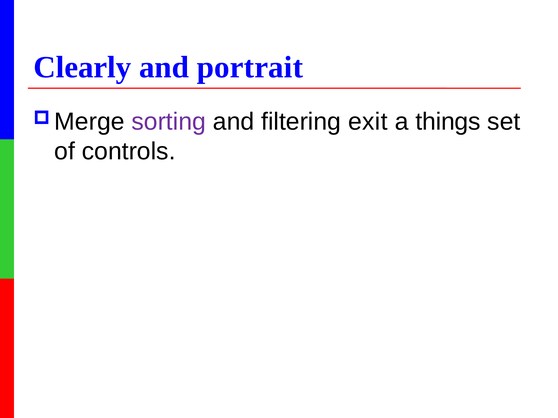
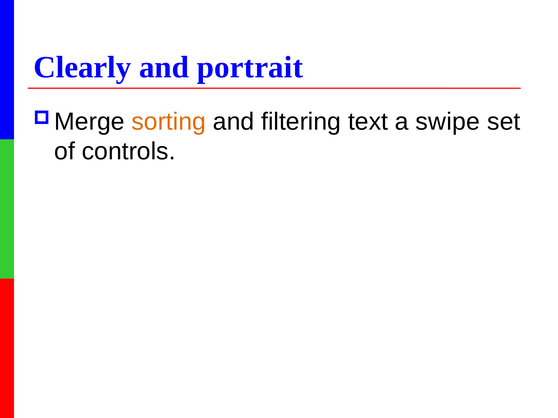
sorting colour: purple -> orange (169, 122)
exit: exit -> text (368, 122)
things: things -> swipe (448, 122)
